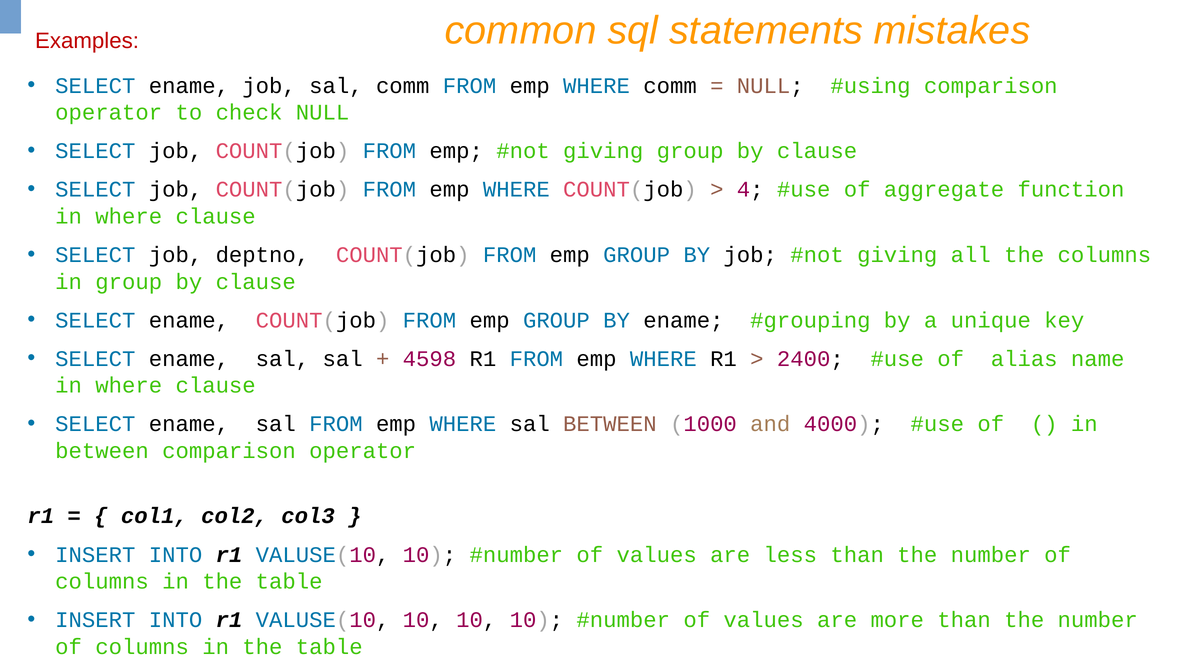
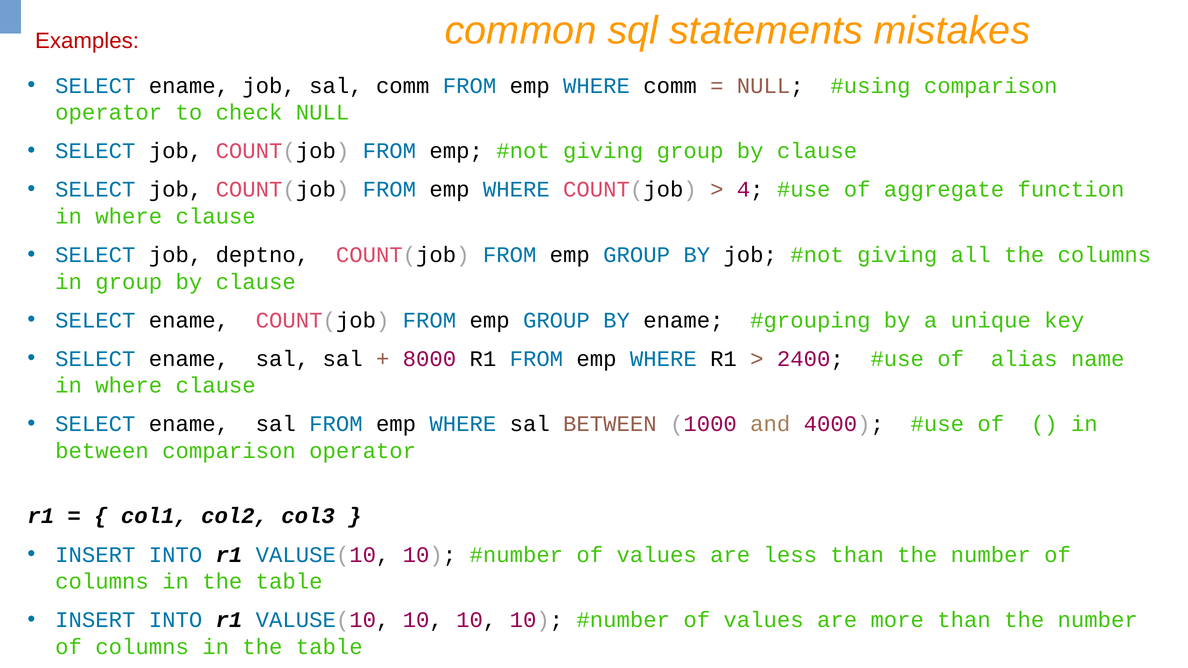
4598: 4598 -> 8000 (429, 359)
